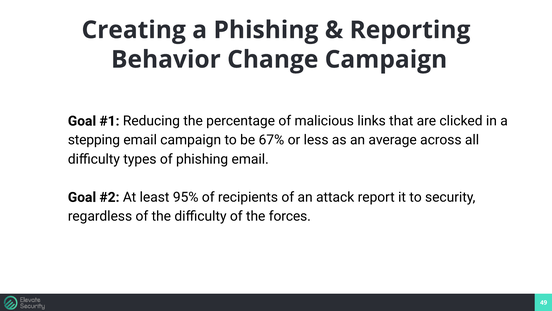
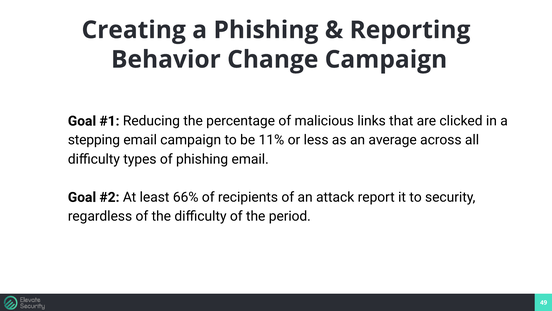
67%: 67% -> 11% (271, 140)
95%: 95% -> 66% (186, 197)
forces: forces -> period (290, 216)
